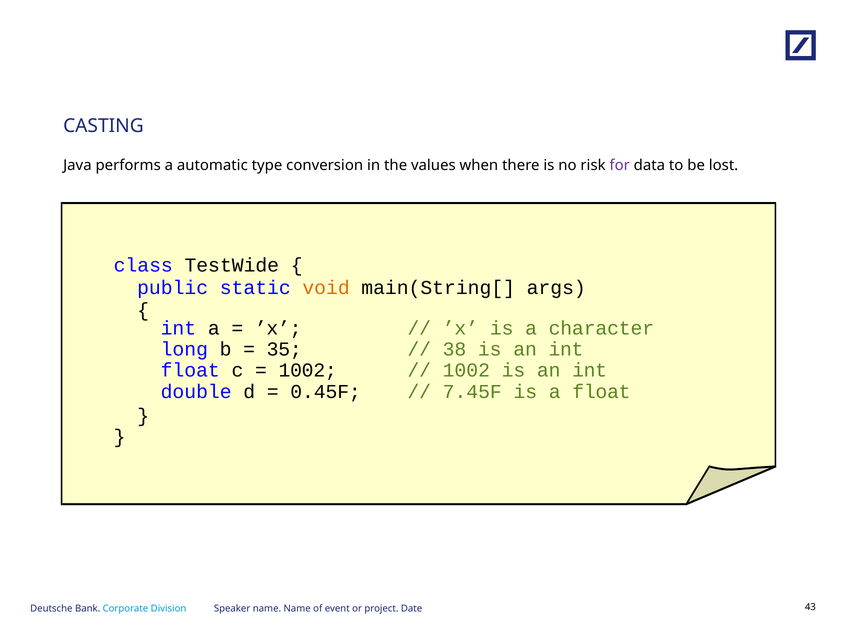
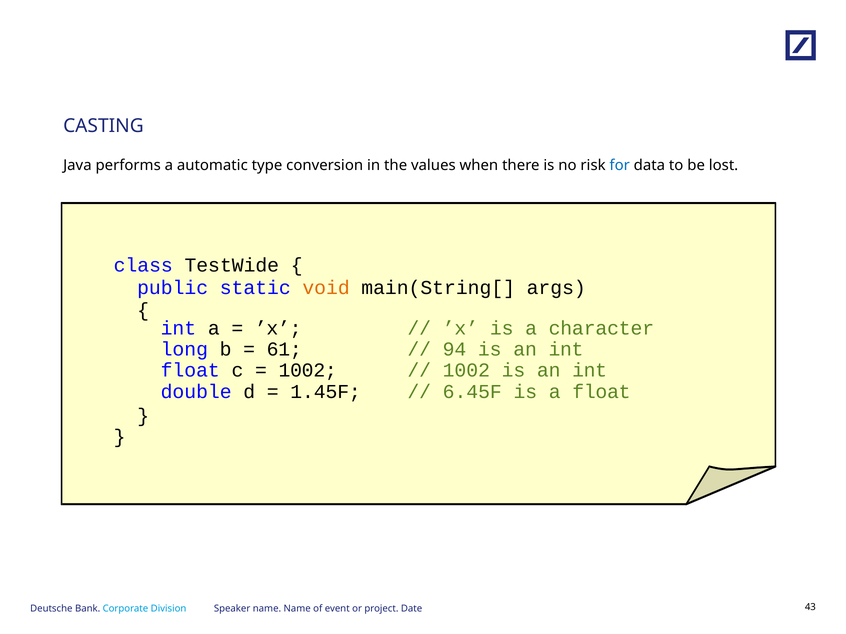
for colour: purple -> blue (620, 165)
35: 35 -> 61 (284, 350)
38: 38 -> 94 (455, 350)
0.45F: 0.45F -> 1.45F (326, 392)
7.45F: 7.45F -> 6.45F (472, 392)
